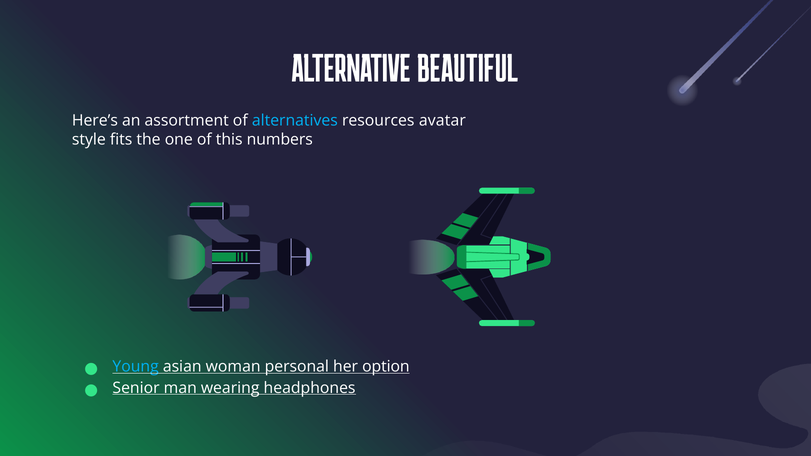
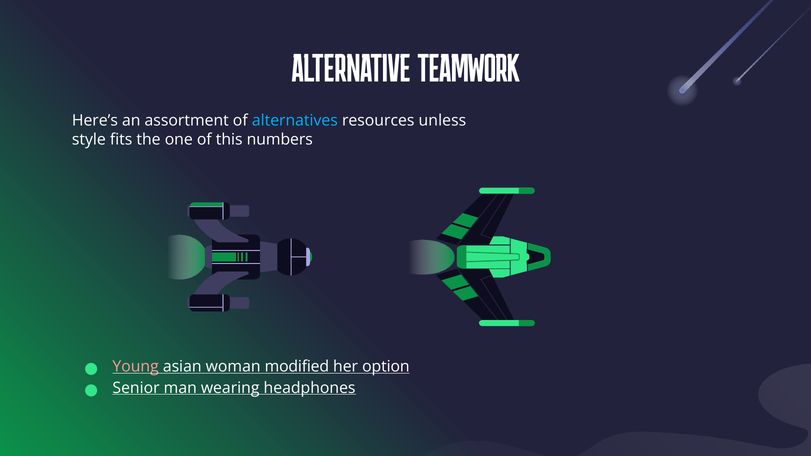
BEAUTIFUL: BEAUTIFUL -> TEAMWORK (469, 69)
avatar: avatar -> unless (442, 121)
Young colour: light blue -> pink (136, 367)
personal: personal -> modified (297, 367)
